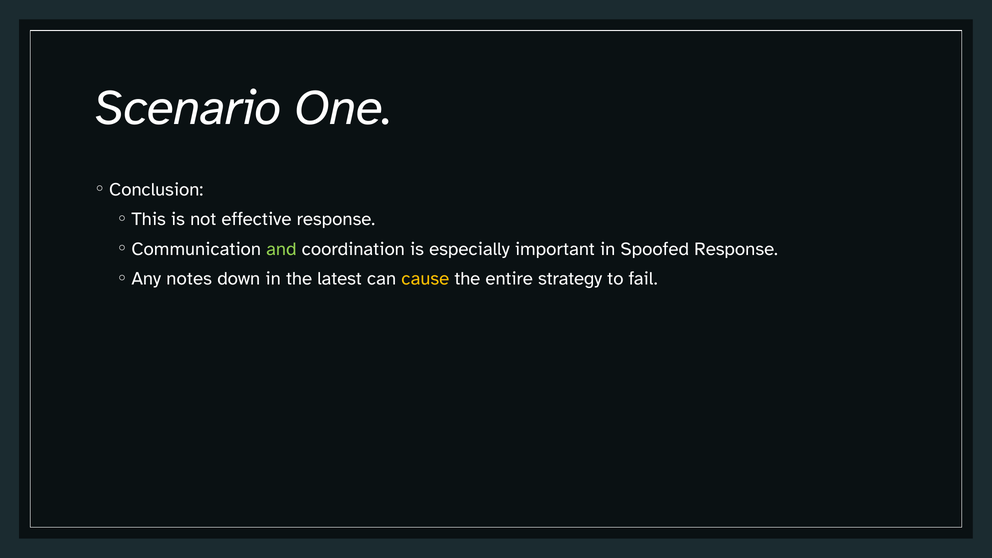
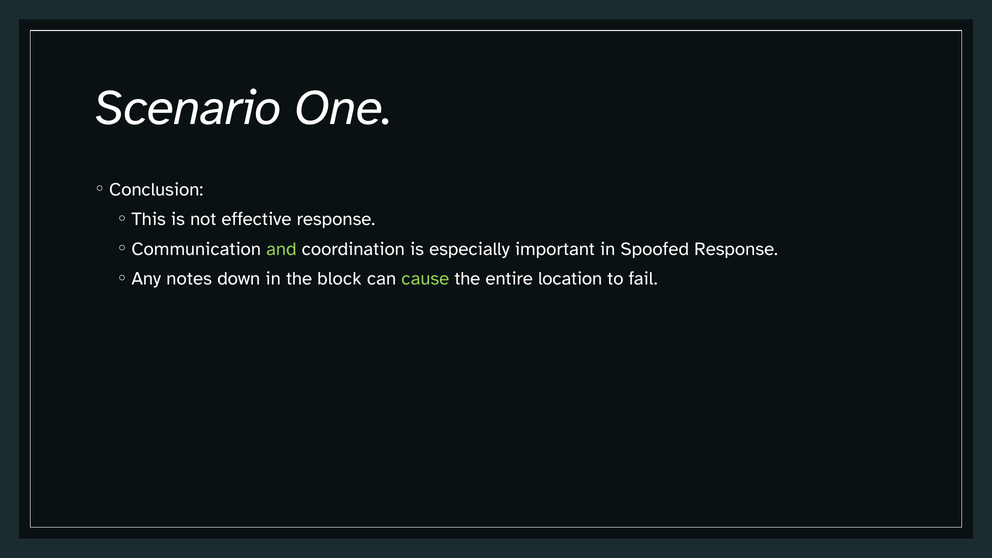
latest: latest -> block (339, 279)
cause colour: yellow -> light green (425, 279)
strategy: strategy -> location (570, 279)
